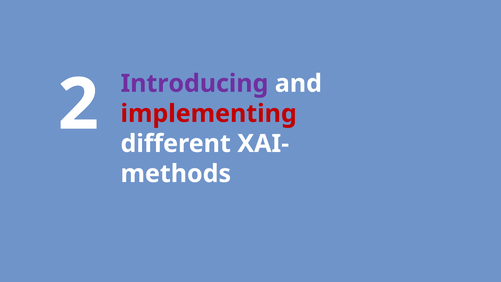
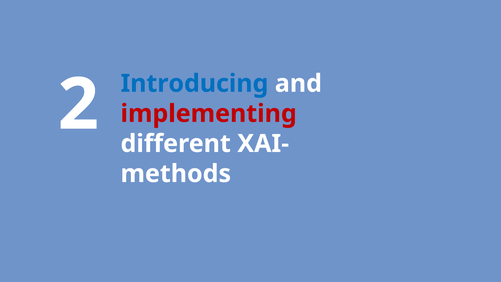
Introducing colour: purple -> blue (194, 83)
